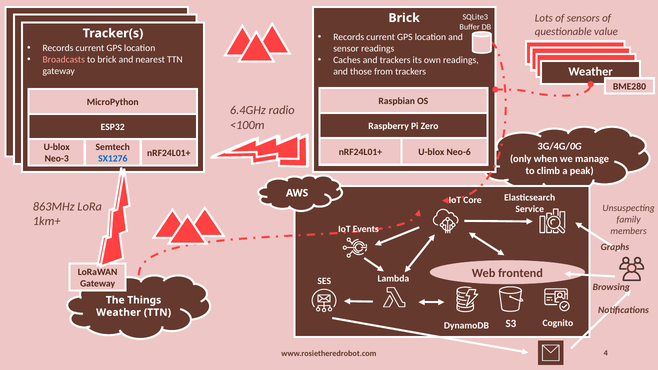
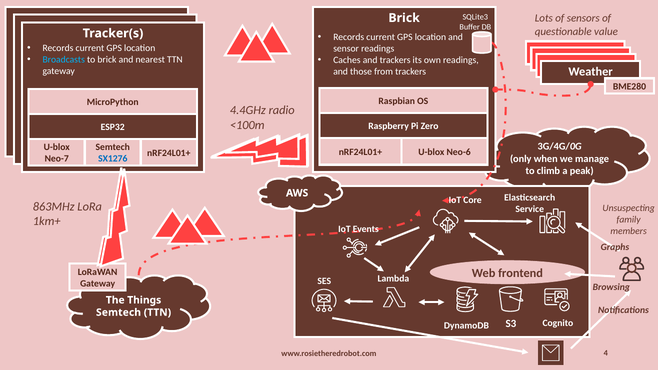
Broadcasts colour: pink -> light blue (64, 60)
6.4GHz: 6.4GHz -> 4.4GHz (248, 110)
Neo-3: Neo-3 -> Neo-7 (57, 159)
Weather: Weather -> Semtech (119, 313)
